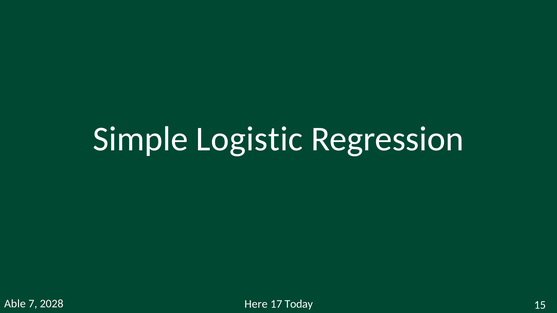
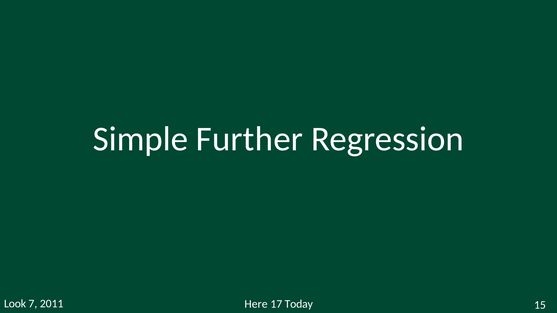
Logistic: Logistic -> Further (249, 139)
Able: Able -> Look (15, 304)
2028: 2028 -> 2011 (52, 304)
